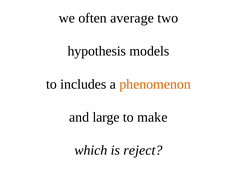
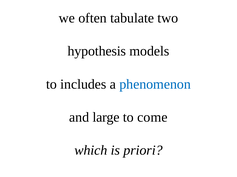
average: average -> tabulate (132, 18)
phenomenon colour: orange -> blue (155, 85)
make: make -> come (152, 118)
reject: reject -> priori (143, 151)
